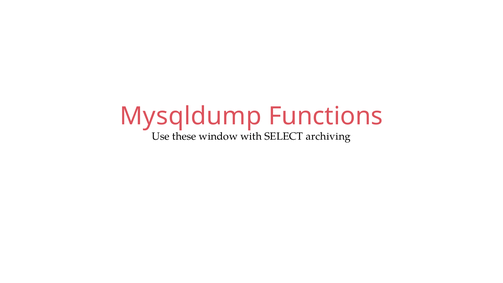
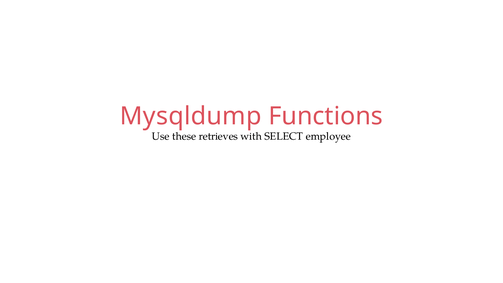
window: window -> retrieves (218, 137)
archiving: archiving -> employee (328, 137)
